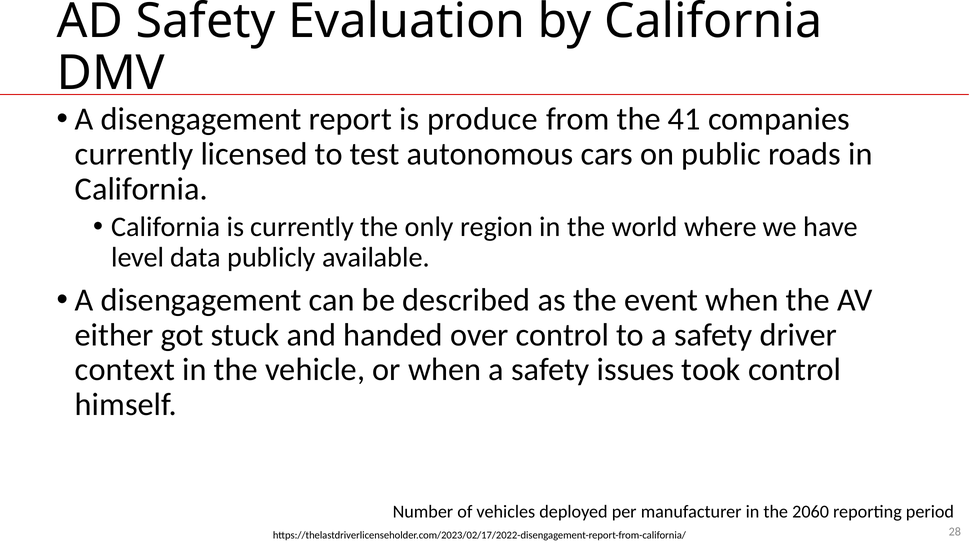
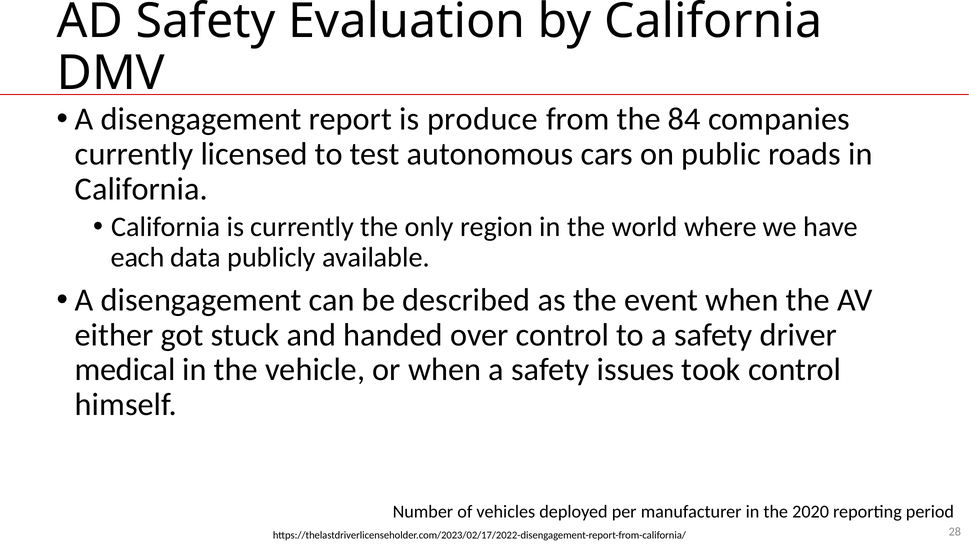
41: 41 -> 84 (684, 119)
level: level -> each (138, 257)
context: context -> medical (125, 370)
2060: 2060 -> 2020 (811, 512)
